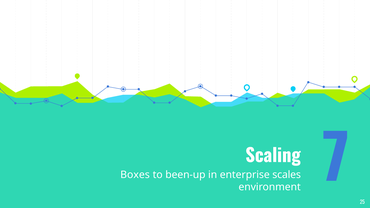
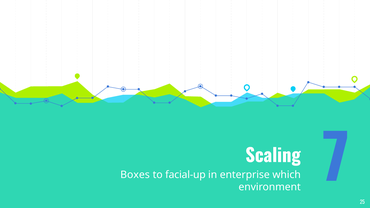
been-up: been-up -> facial-up (185, 175)
scales: scales -> which (287, 175)
